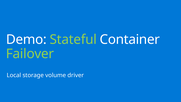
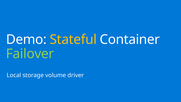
Stateful colour: light green -> yellow (73, 39)
